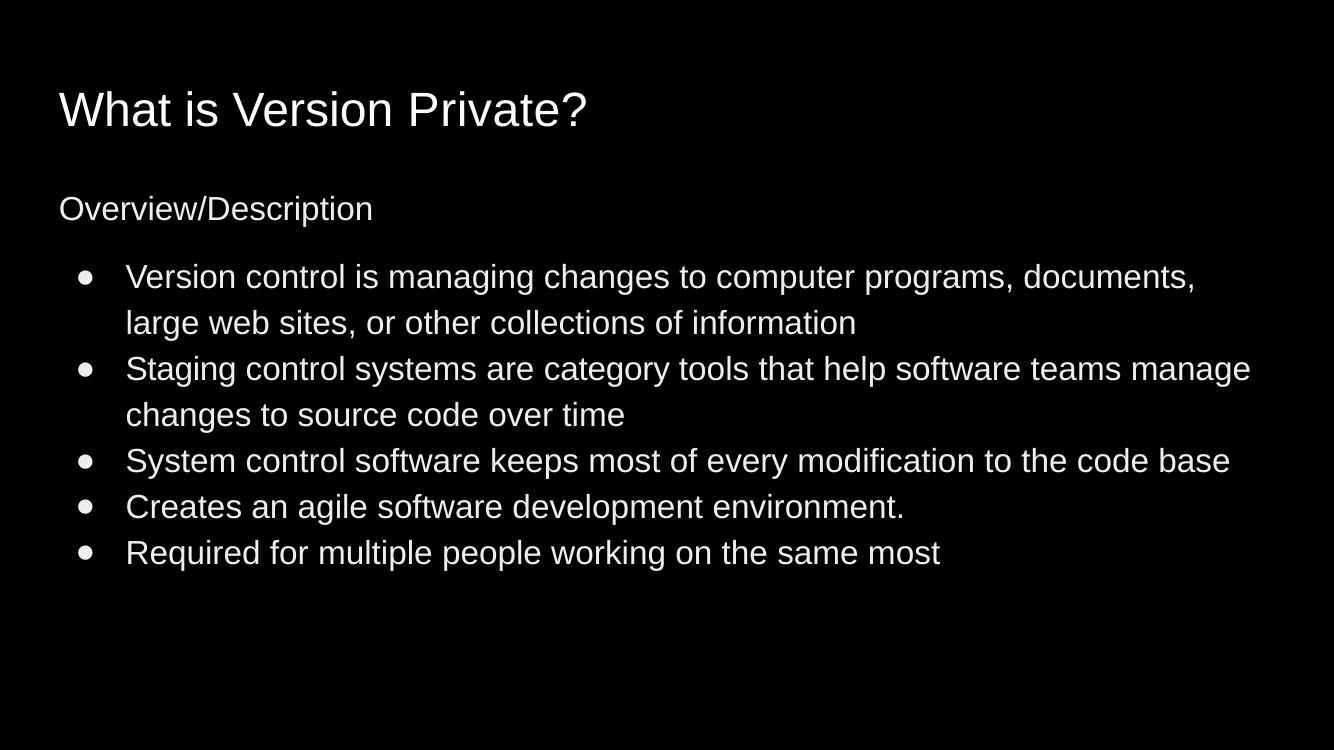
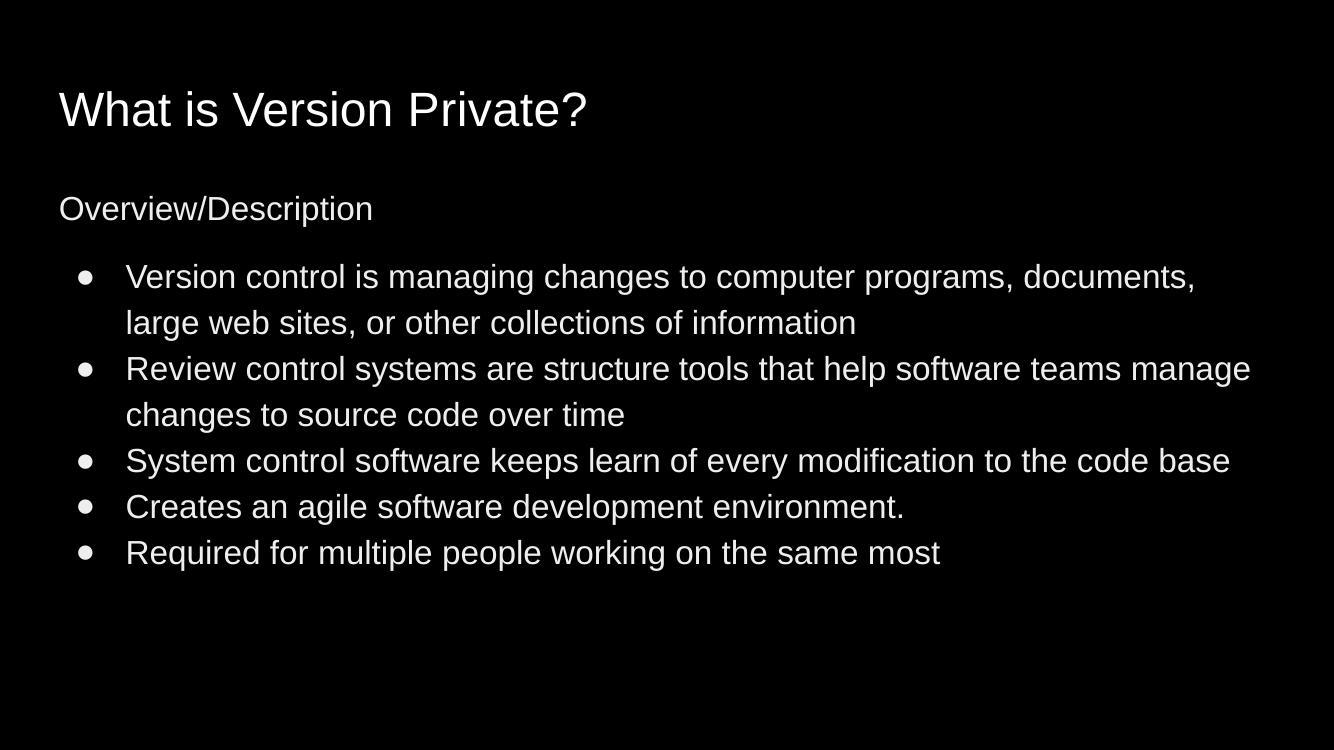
Staging: Staging -> Review (181, 370)
category: category -> structure (607, 370)
keeps most: most -> learn (625, 462)
